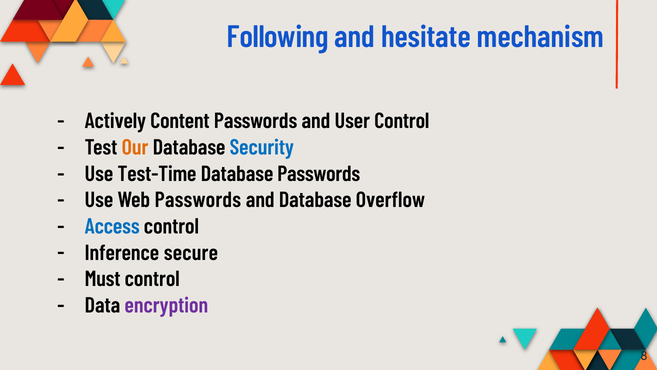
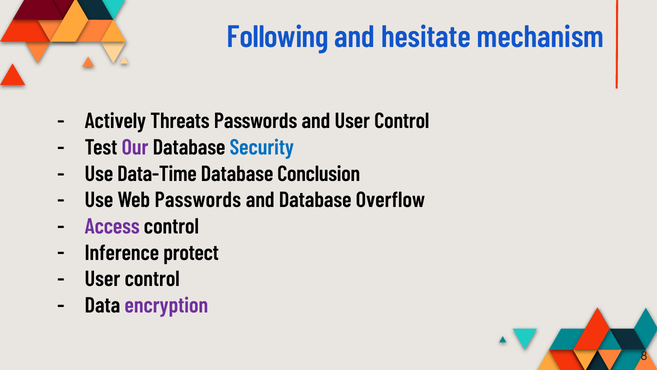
Content: Content -> Threats (180, 121)
Our colour: orange -> purple (135, 147)
Test-Time: Test-Time -> Data-Time (157, 174)
Database Passwords: Passwords -> Conclusion (319, 174)
Access colour: blue -> purple (112, 226)
secure: secure -> protect (191, 252)
Must: Must -> User (102, 279)
